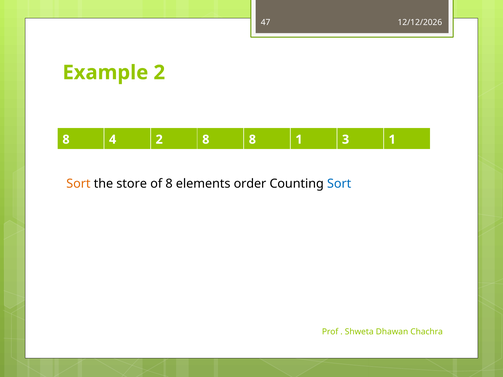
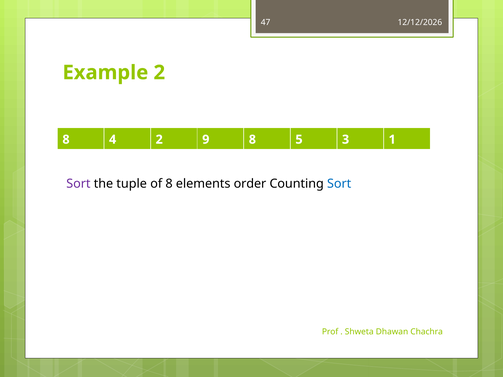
4 2 8: 8 -> 9 (206, 140)
8 1: 1 -> 5 (299, 140)
Sort colour: orange -> purple (78, 184)
store: store -> tuple (132, 184)
